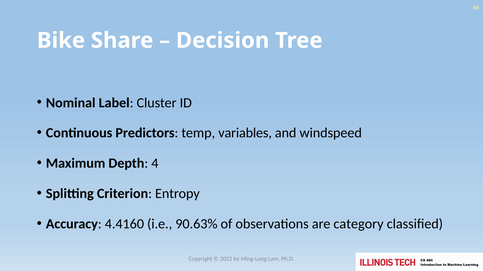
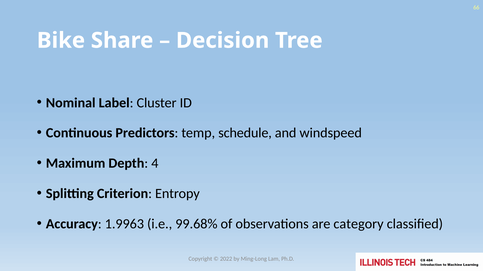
variables: variables -> schedule (245, 133)
4.4160: 4.4160 -> 1.9963 (124, 224)
90.63%: 90.63% -> 99.68% (196, 224)
